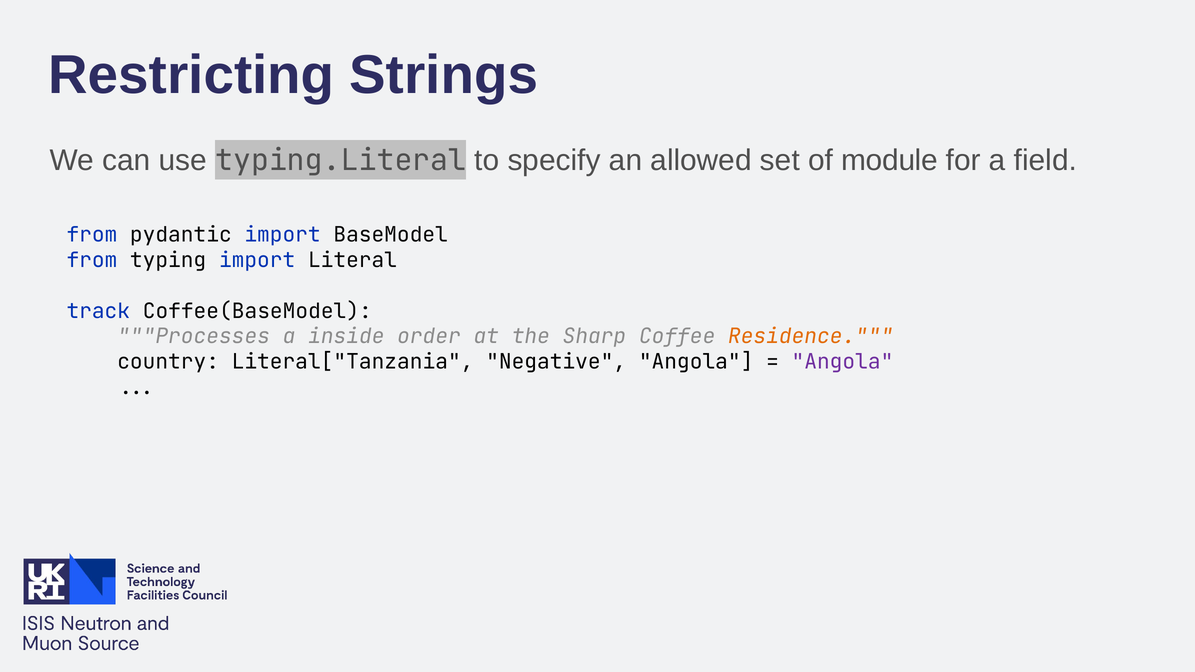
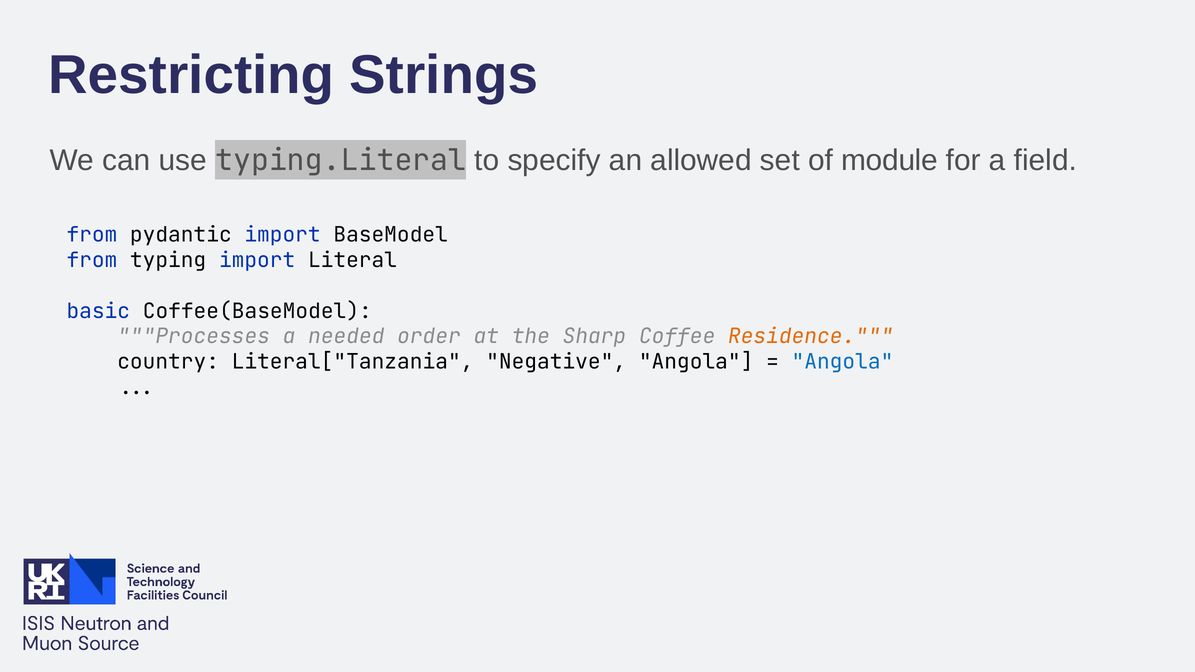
track: track -> basic (98, 311)
inside: inside -> needed (346, 337)
Angola colour: purple -> blue (842, 362)
